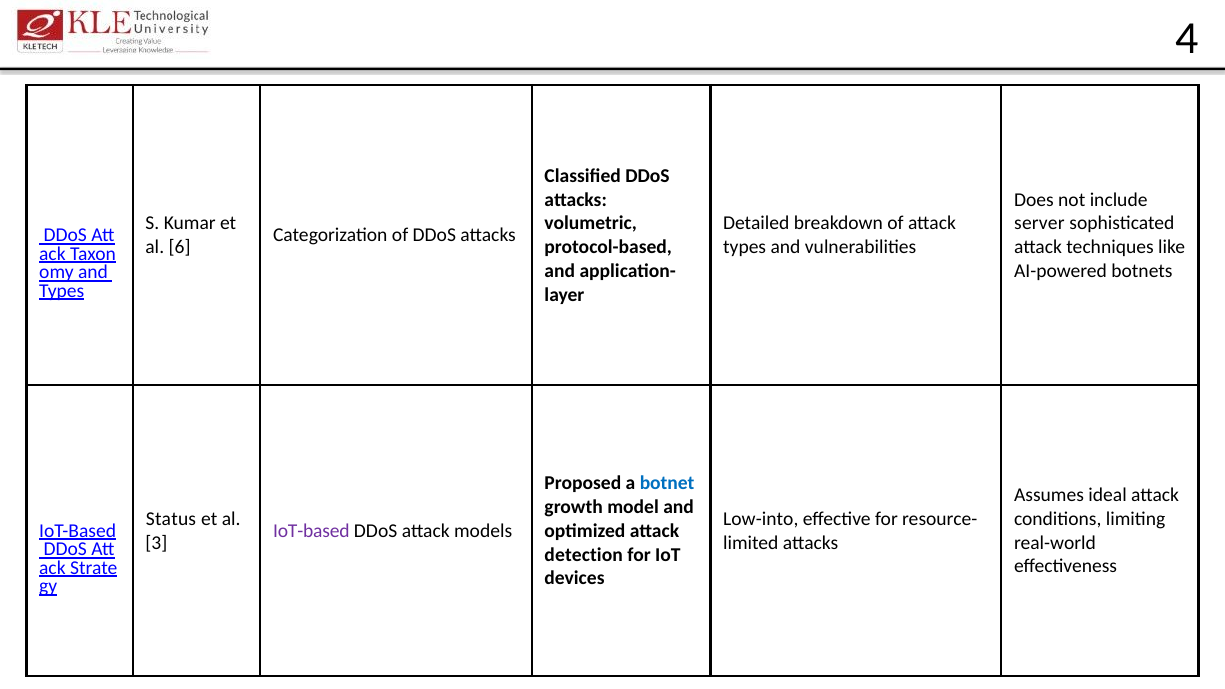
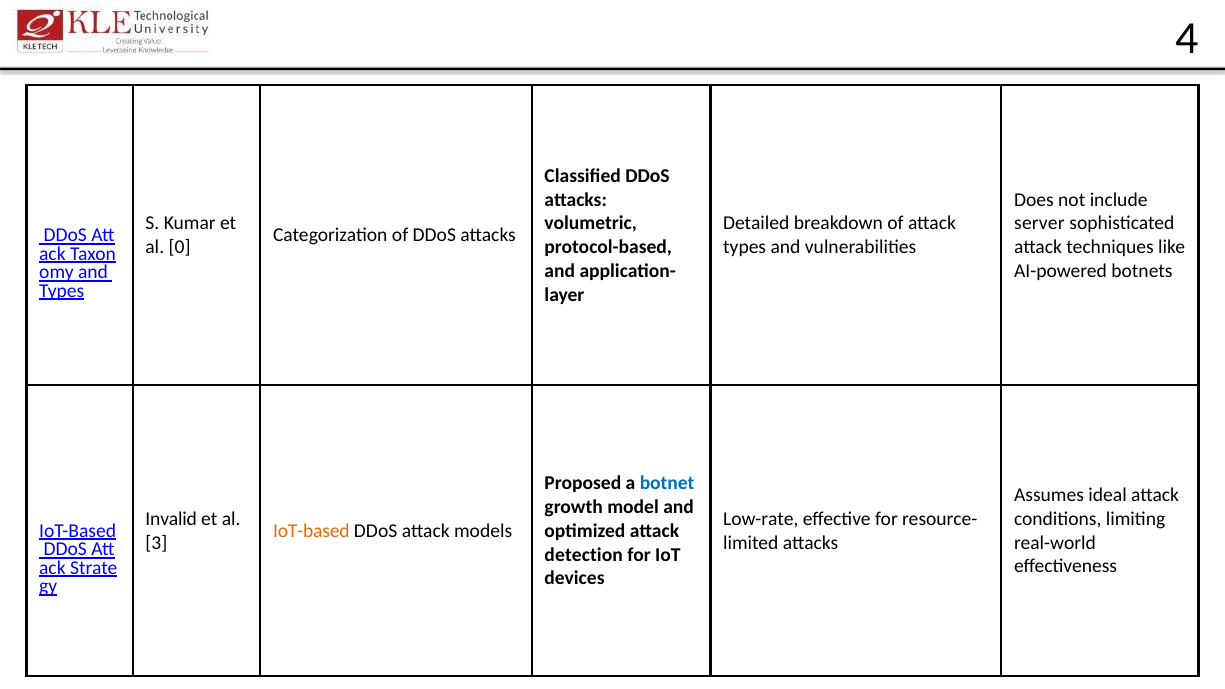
6: 6 -> 0 (180, 247)
Status: Status -> Invalid (171, 519)
Low-into: Low-into -> Low-rate (761, 519)
IoT-based colour: purple -> orange (311, 531)
